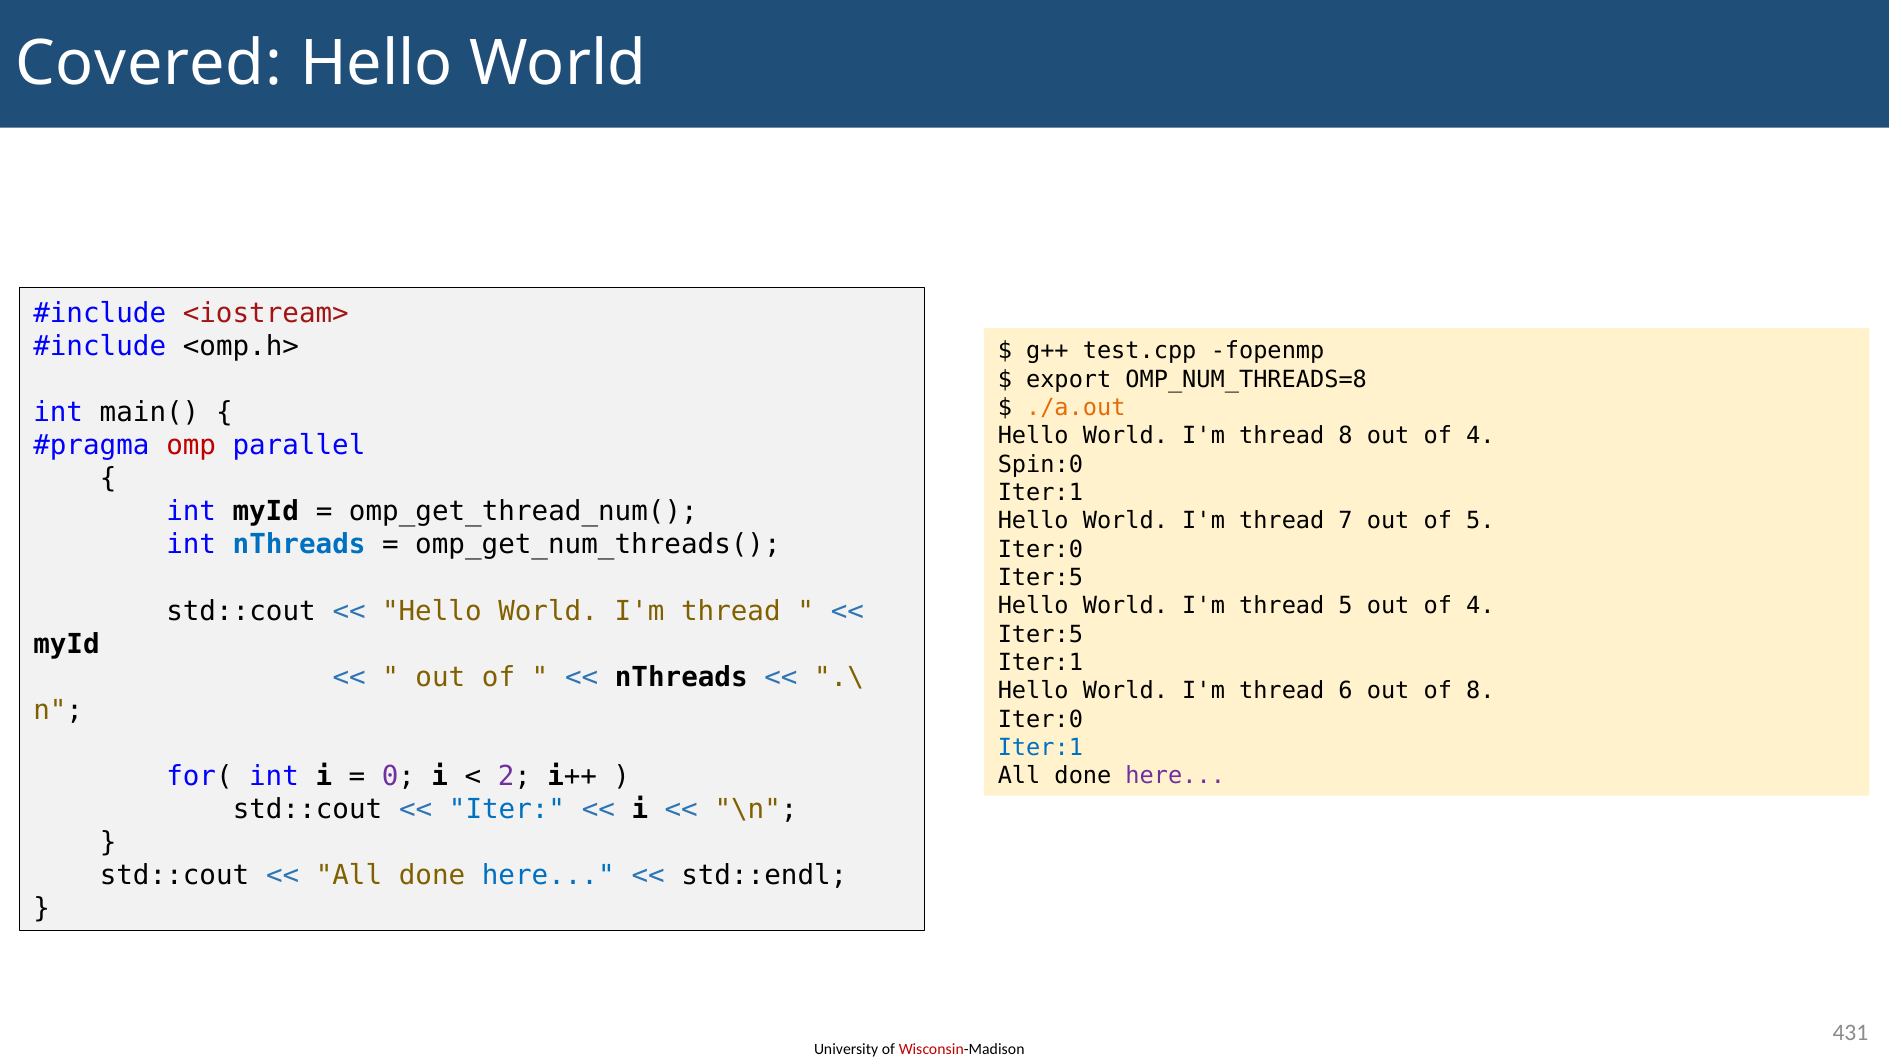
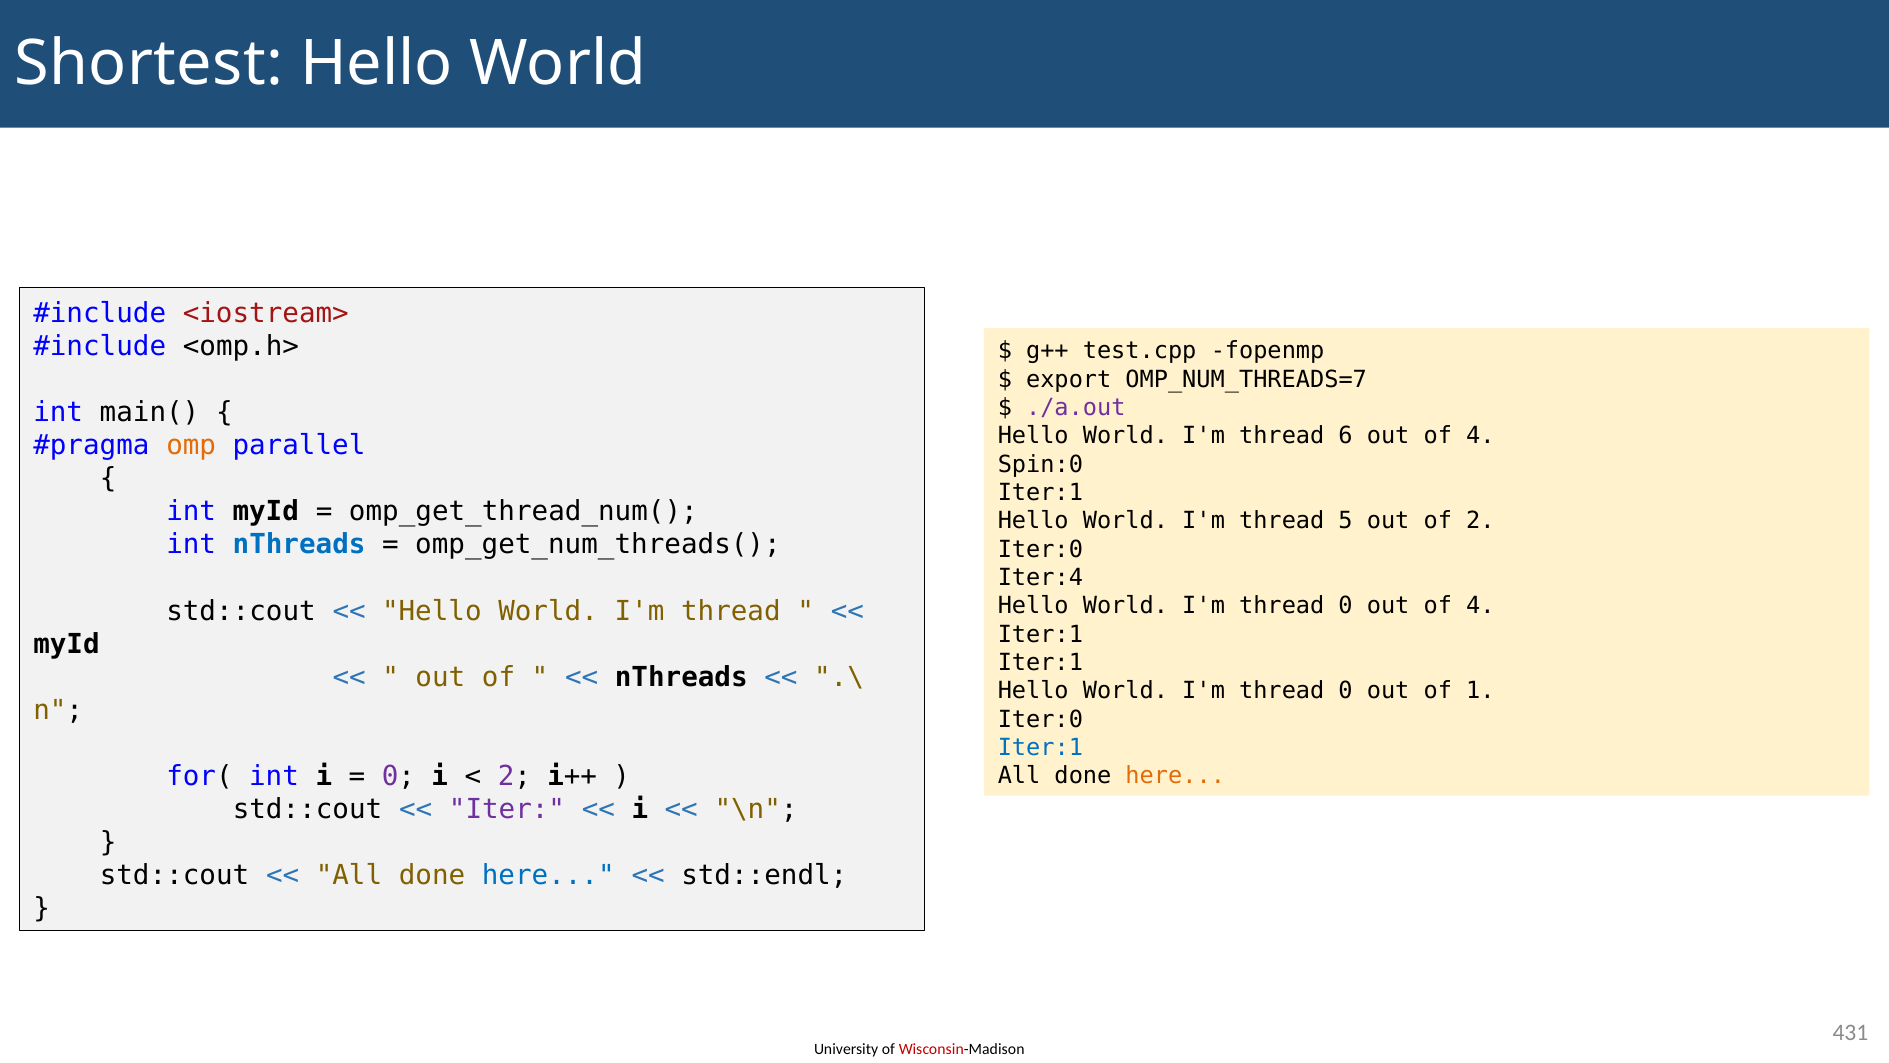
Covered: Covered -> Shortest (149, 63)
OMP_NUM_THREADS=8: OMP_NUM_THREADS=8 -> OMP_NUM_THREADS=7 (1246, 379)
./a.out colour: orange -> purple (1076, 407)
thread 8: 8 -> 6 (1345, 436)
omp colour: red -> orange (191, 445)
7: 7 -> 5 (1345, 521)
of 5: 5 -> 2 (1480, 521)
Iter:5: Iter:5 -> Iter:4 (1040, 577)
5: 5 -> 0 (1345, 606)
Iter:5: Iter:5 -> Iter:1 (1040, 634)
6: 6 -> 0 (1345, 691)
of 8: 8 -> 1 (1480, 691)
here colour: purple -> orange (1175, 776)
Iter colour: blue -> purple (507, 809)
